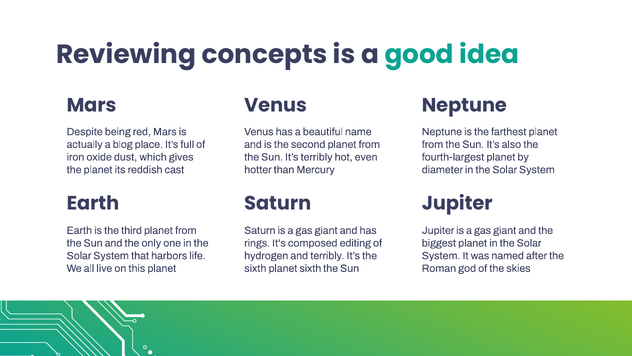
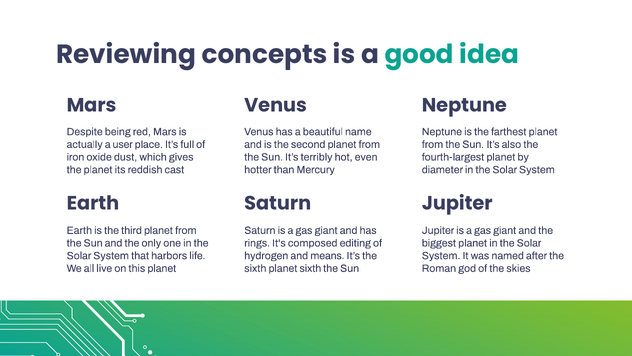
blog: blog -> user (123, 144)
and terribly: terribly -> means (327, 255)
